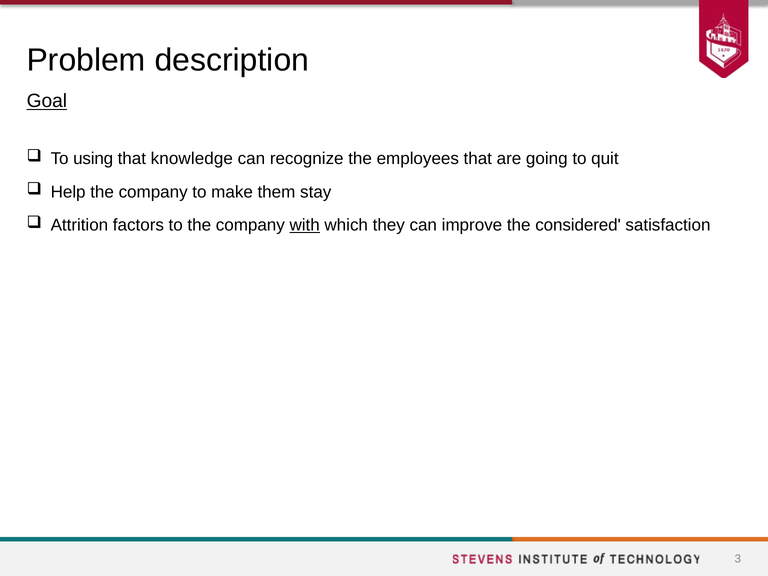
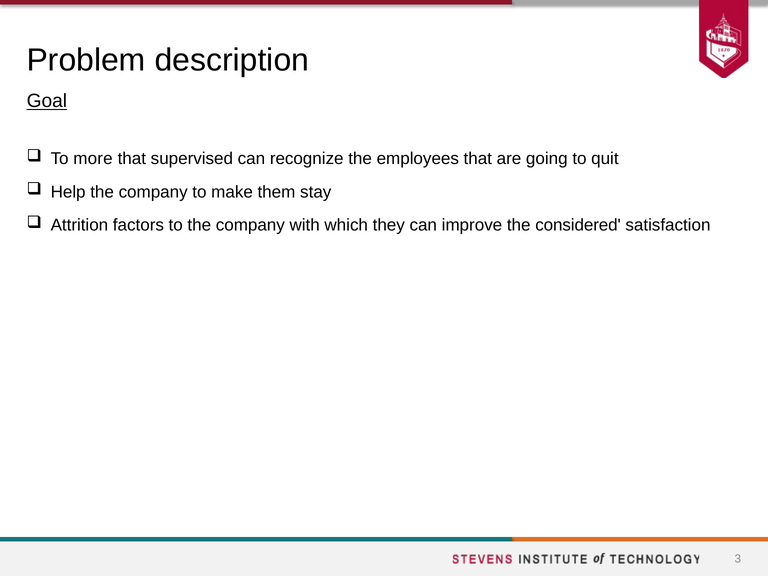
using: using -> more (93, 159)
knowledge: knowledge -> supervised (192, 159)
with underline: present -> none (305, 225)
